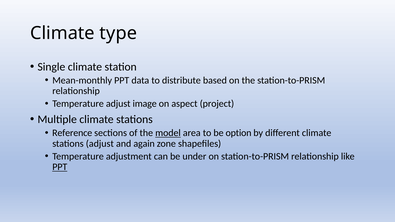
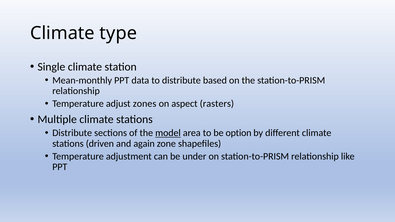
image: image -> zones (145, 104)
project: project -> rasters (217, 104)
Reference: Reference -> Distribute (72, 133)
stations adjust: adjust -> driven (100, 144)
PPT underline: present -> none (60, 167)
